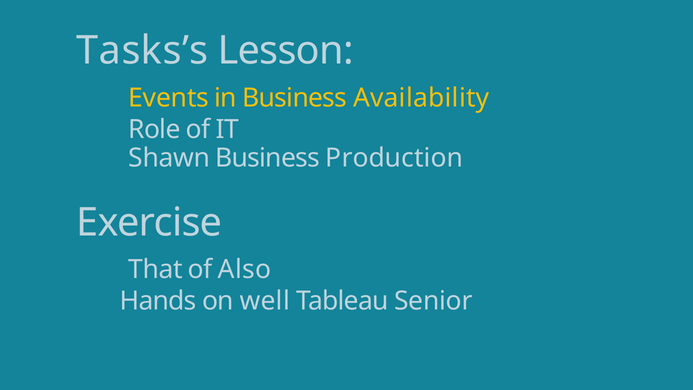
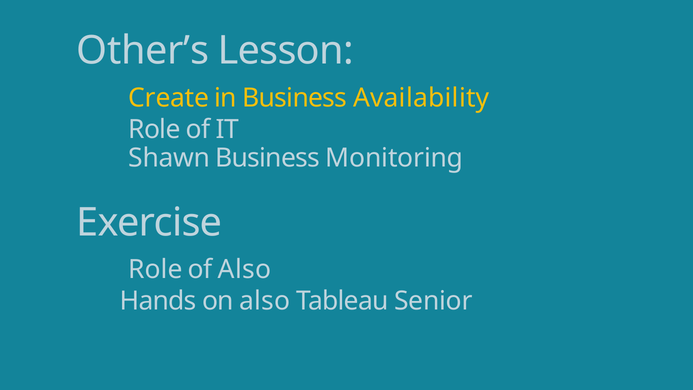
Tasks’s: Tasks’s -> Other’s (143, 51)
Events: Events -> Create (169, 98)
Production: Production -> Monitoring (394, 158)
That: That -> Role (155, 270)
on well: well -> also (265, 301)
